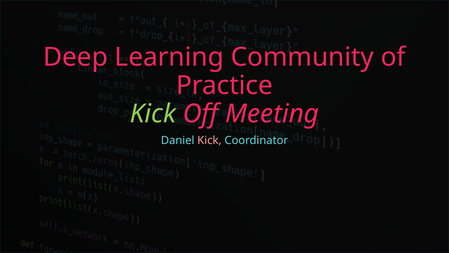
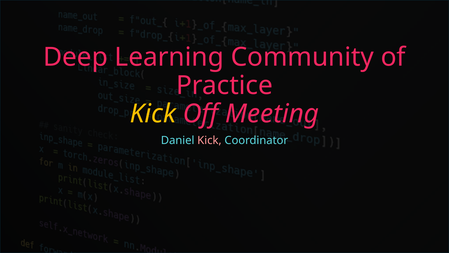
Kick colour: light green -> yellow (153, 114)
